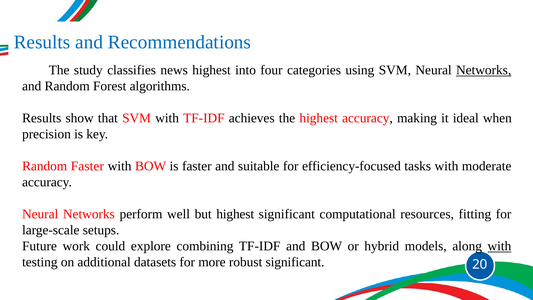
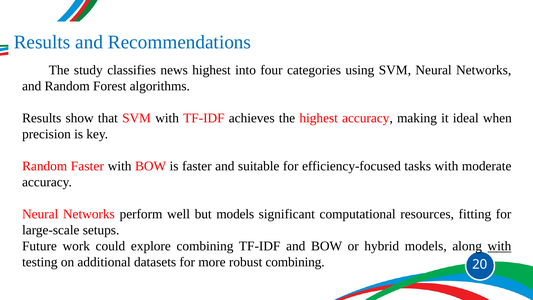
Networks underline: present -> none (484, 70)
but highest: highest -> models (235, 214)
robust significant: significant -> combining (295, 262)
